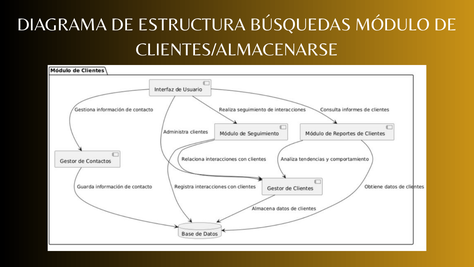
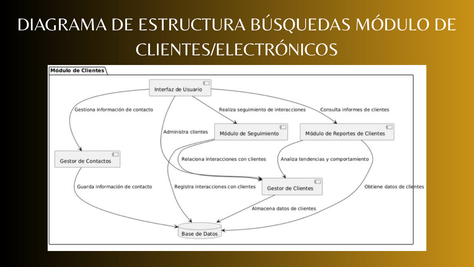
CLIENTES/ALMACENARSE: CLIENTES/ALMACENARSE -> CLIENTES/ELECTRÓNICOS (237, 49)
